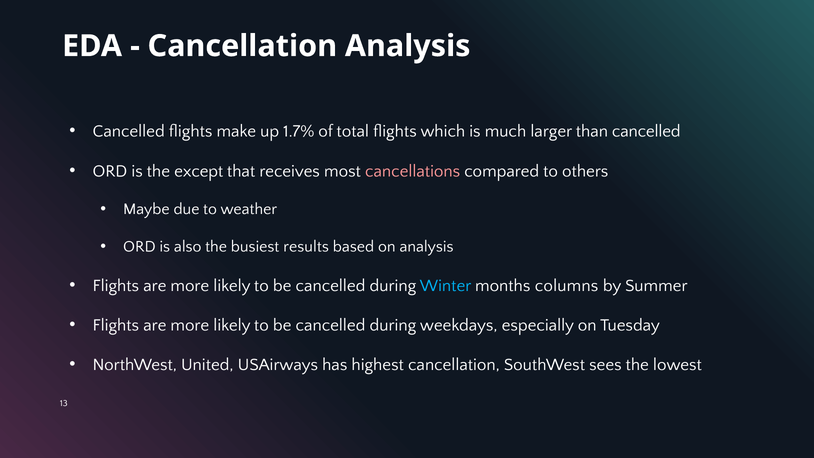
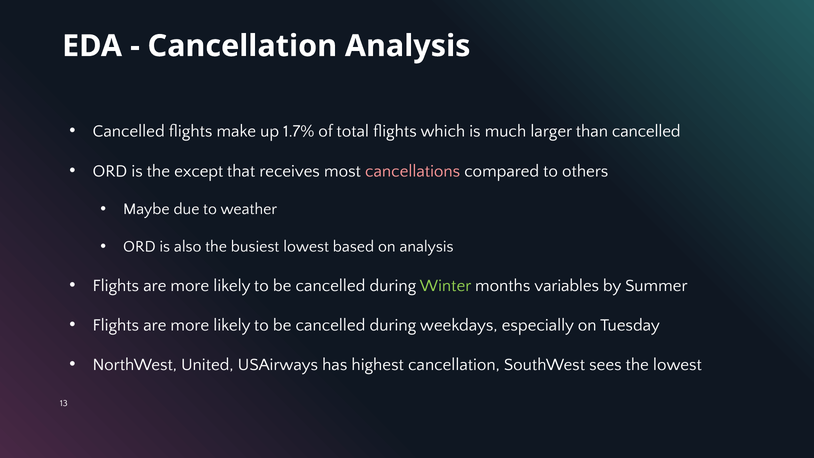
busiest results: results -> lowest (306, 247)
Winter colour: light blue -> light green (446, 286)
columns: columns -> variables (567, 286)
